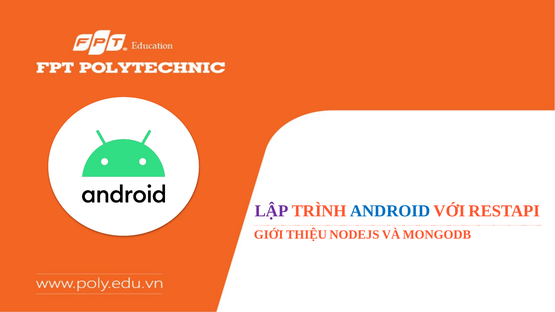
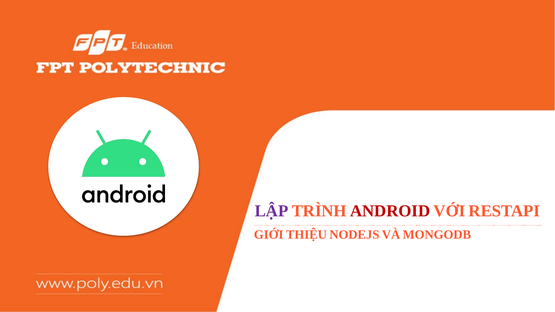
ANDROID colour: blue -> red (390, 211)
